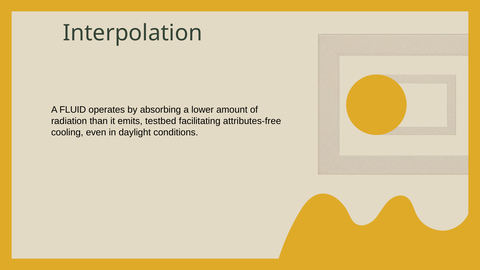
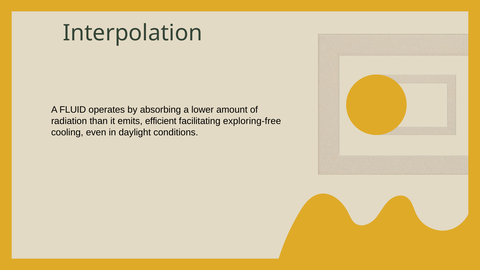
testbed: testbed -> efficient (161, 121)
attributes-free: attributes-free -> exploring-free (252, 121)
